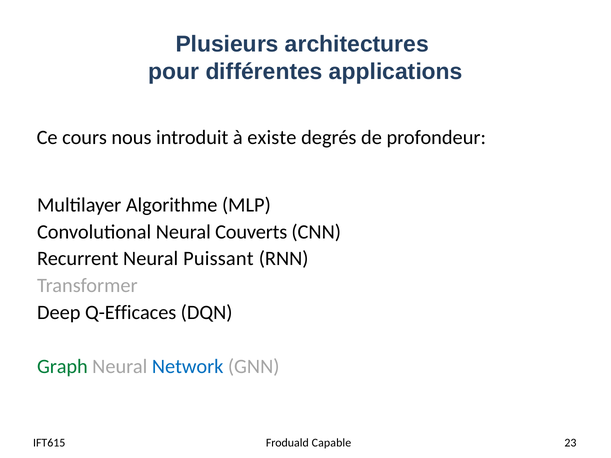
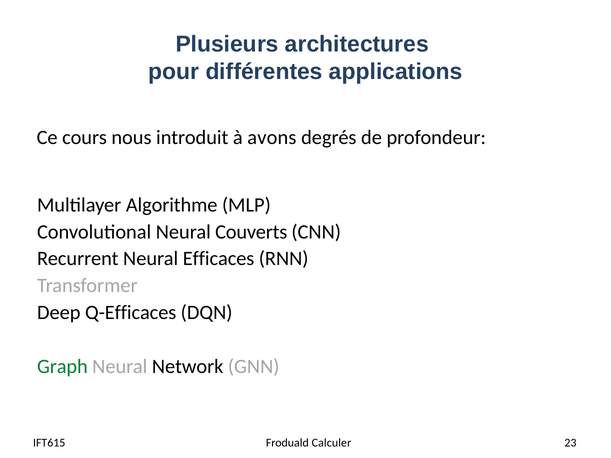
existe: existe -> avons (272, 137)
Puissant: Puissant -> Efficaces (219, 259)
Network colour: blue -> black (188, 367)
Capable: Capable -> Calculer (331, 443)
